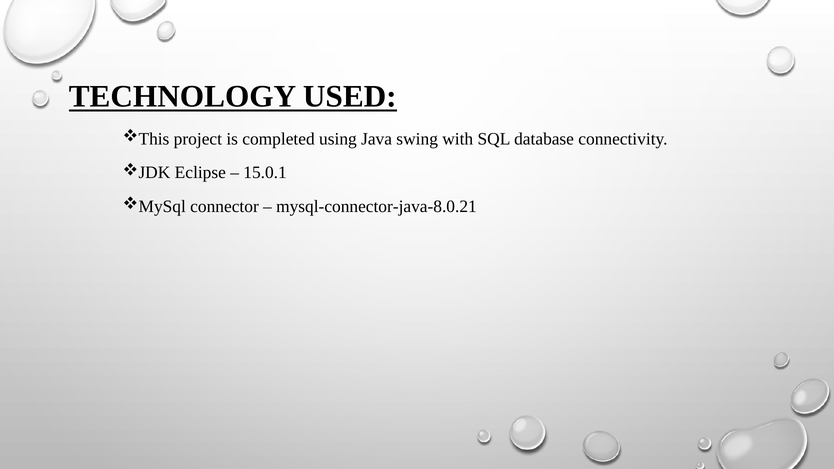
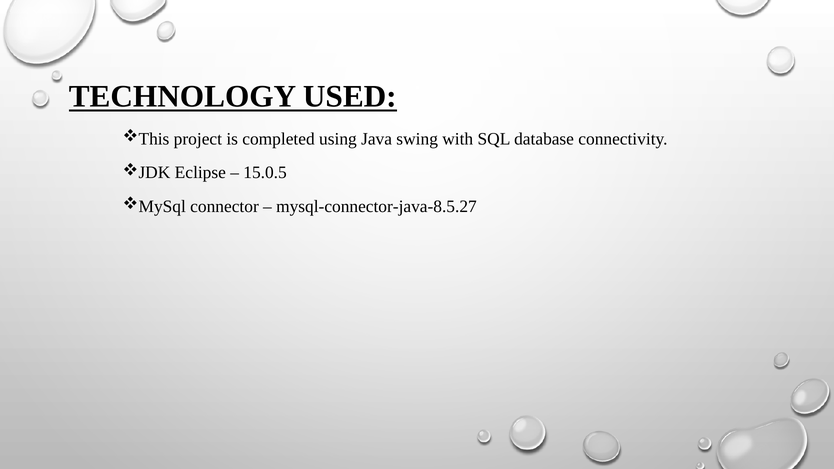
15.0.1: 15.0.1 -> 15.0.5 (265, 173)
mysql-connector-java-8.0.21: mysql-connector-java-8.0.21 -> mysql-connector-java-8.5.27 (376, 206)
